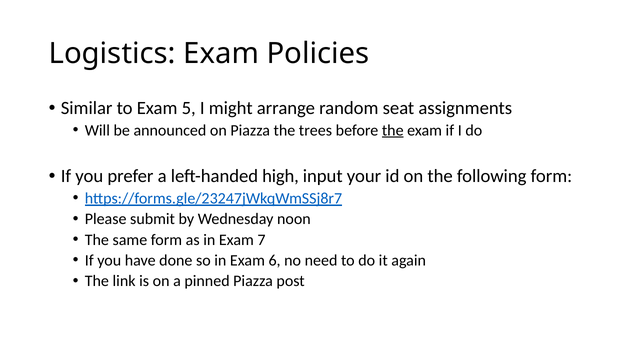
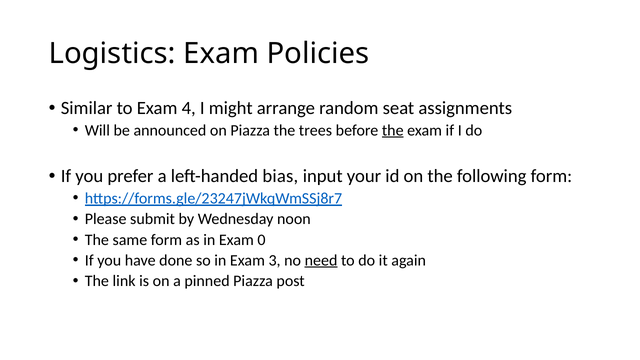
5: 5 -> 4 (189, 108)
high: high -> bias (280, 176)
7: 7 -> 0 (262, 240)
6: 6 -> 3 (275, 260)
need underline: none -> present (321, 260)
